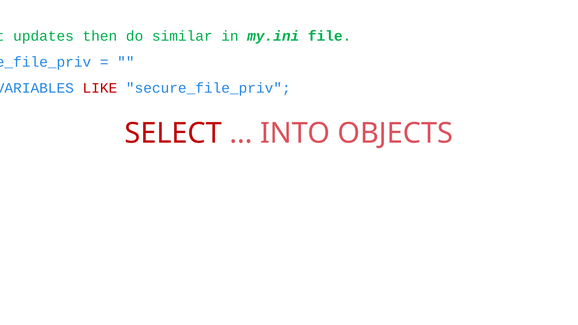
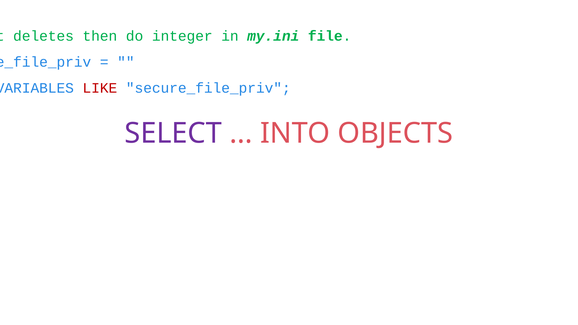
updates: updates -> deletes (44, 36)
similar: similar -> integer (182, 36)
SELECT colour: red -> purple (173, 133)
